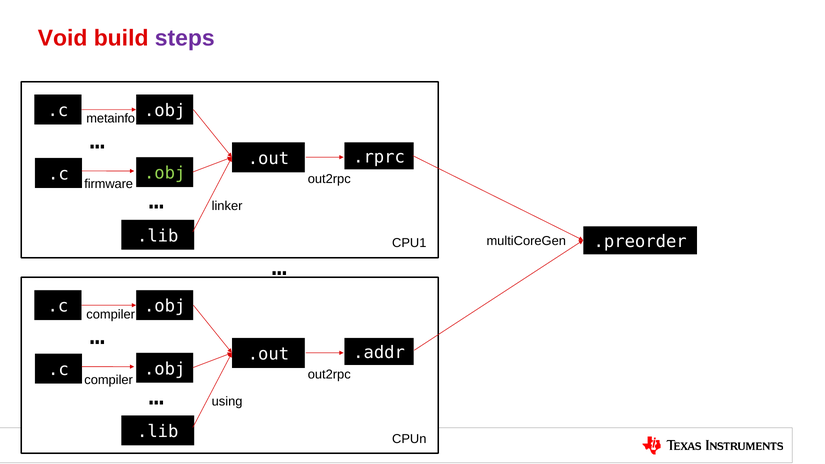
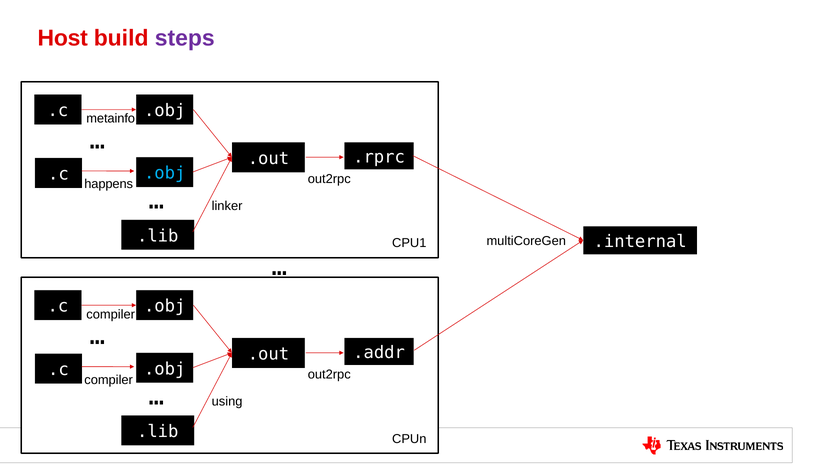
Void: Void -> Host (63, 38)
.obj colour: light green -> light blue (165, 173)
firmware: firmware -> happens (109, 184)
.preorder: .preorder -> .internal (640, 242)
